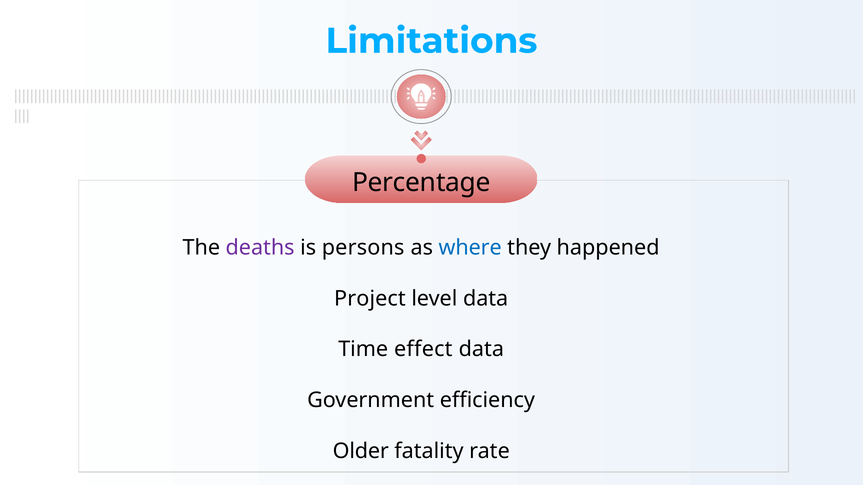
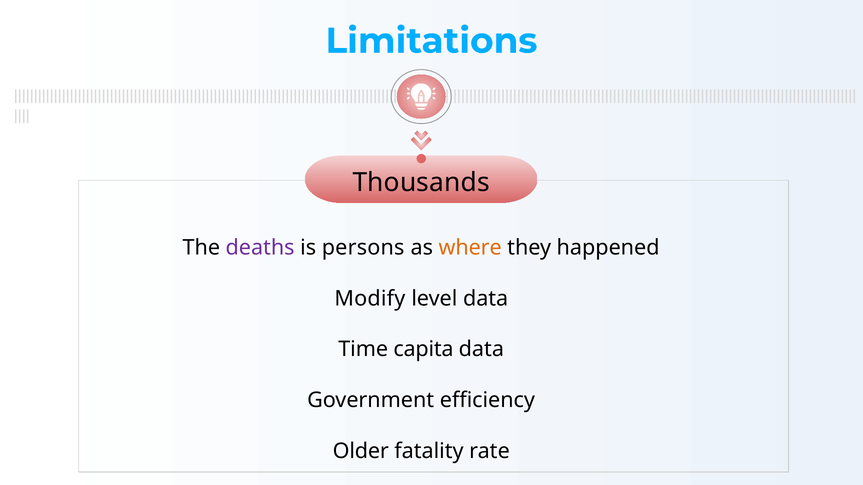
Percentage: Percentage -> Thousands (421, 183)
where colour: blue -> orange (470, 248)
Project: Project -> Modify (370, 299)
effect: effect -> capita (424, 350)
